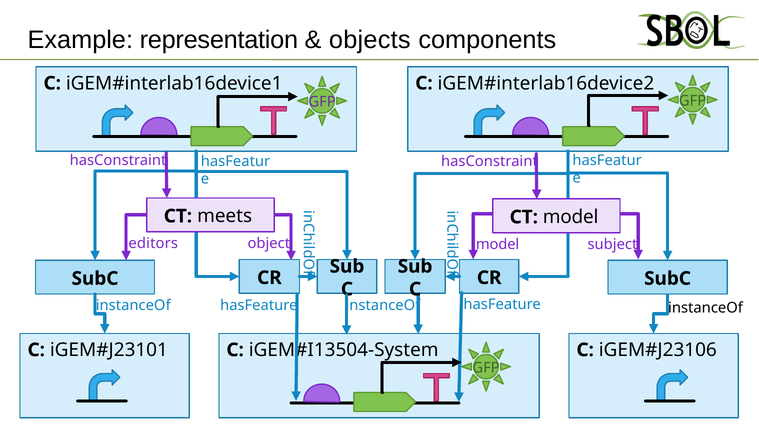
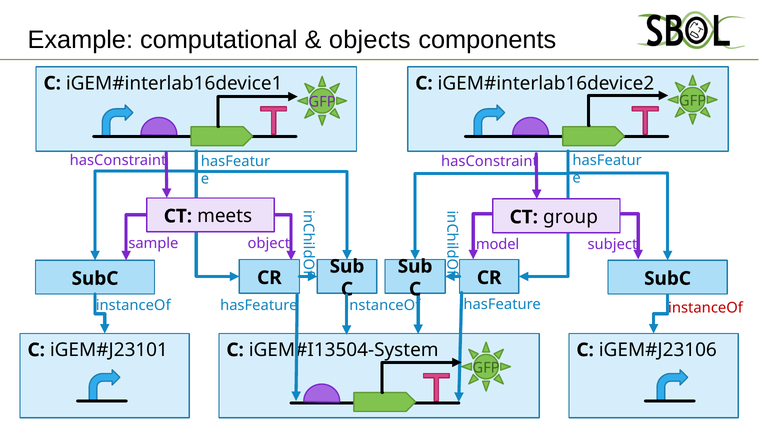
representation: representation -> computational (219, 40)
CT model: model -> group (570, 217)
editors: editors -> sample (153, 243)
instanceOf colour: black -> red (706, 308)
